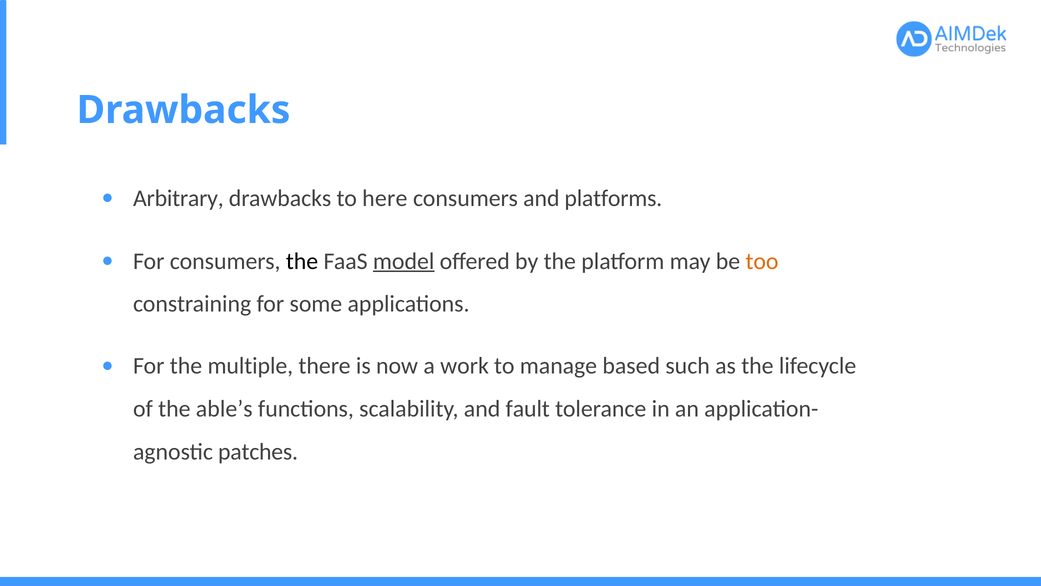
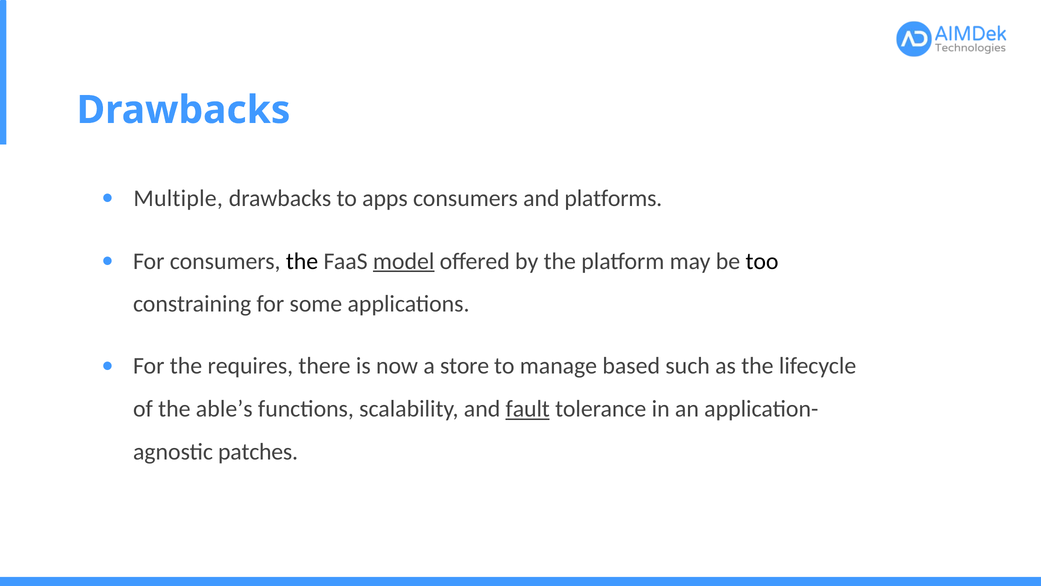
Arbitrary: Arbitrary -> Multiple (178, 198)
here: here -> apps (385, 198)
too colour: orange -> black (762, 261)
multiple: multiple -> requires (250, 366)
work: work -> store (465, 366)
fault underline: none -> present (528, 409)
